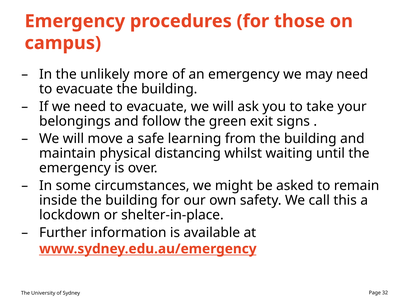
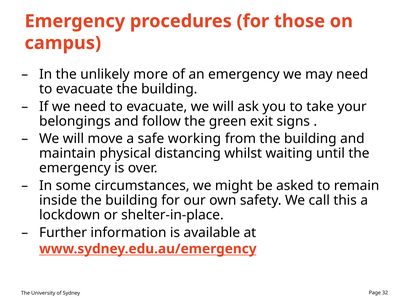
learning: learning -> working (195, 139)
